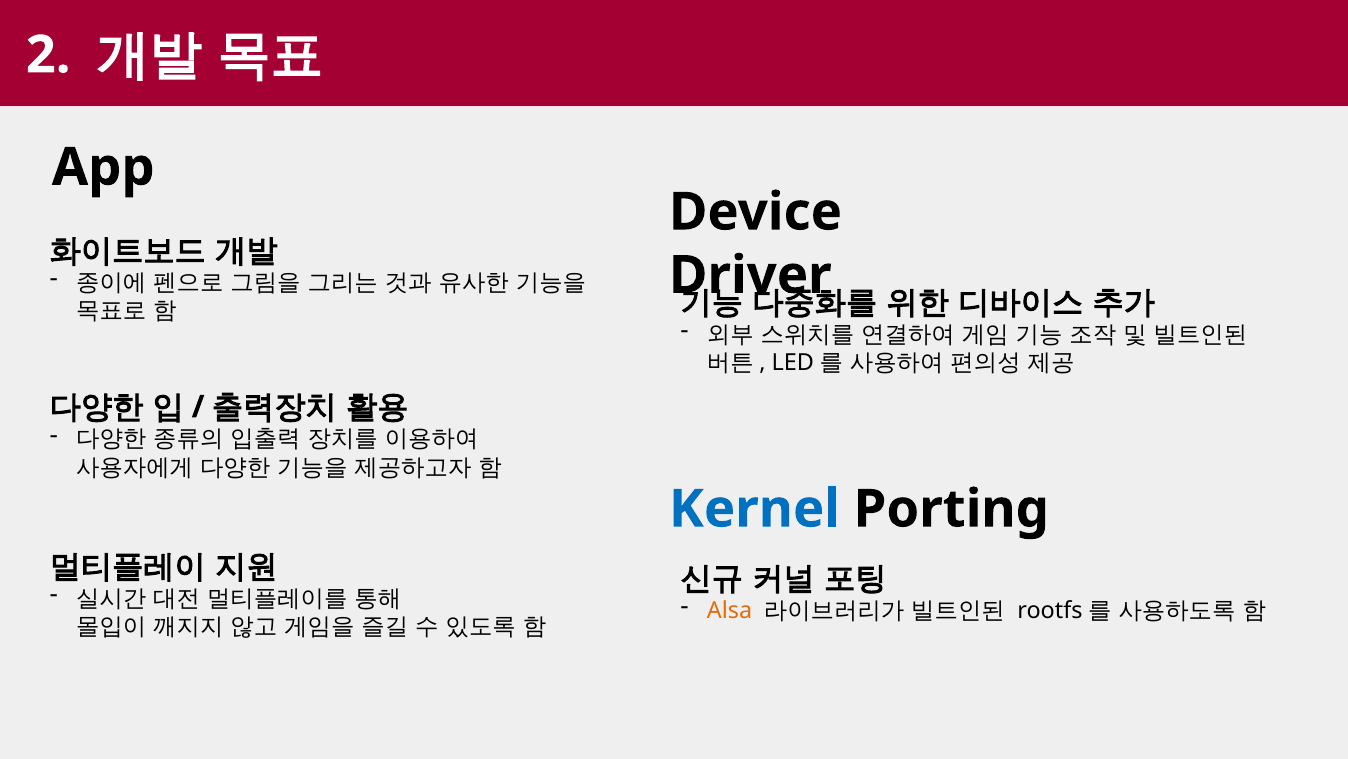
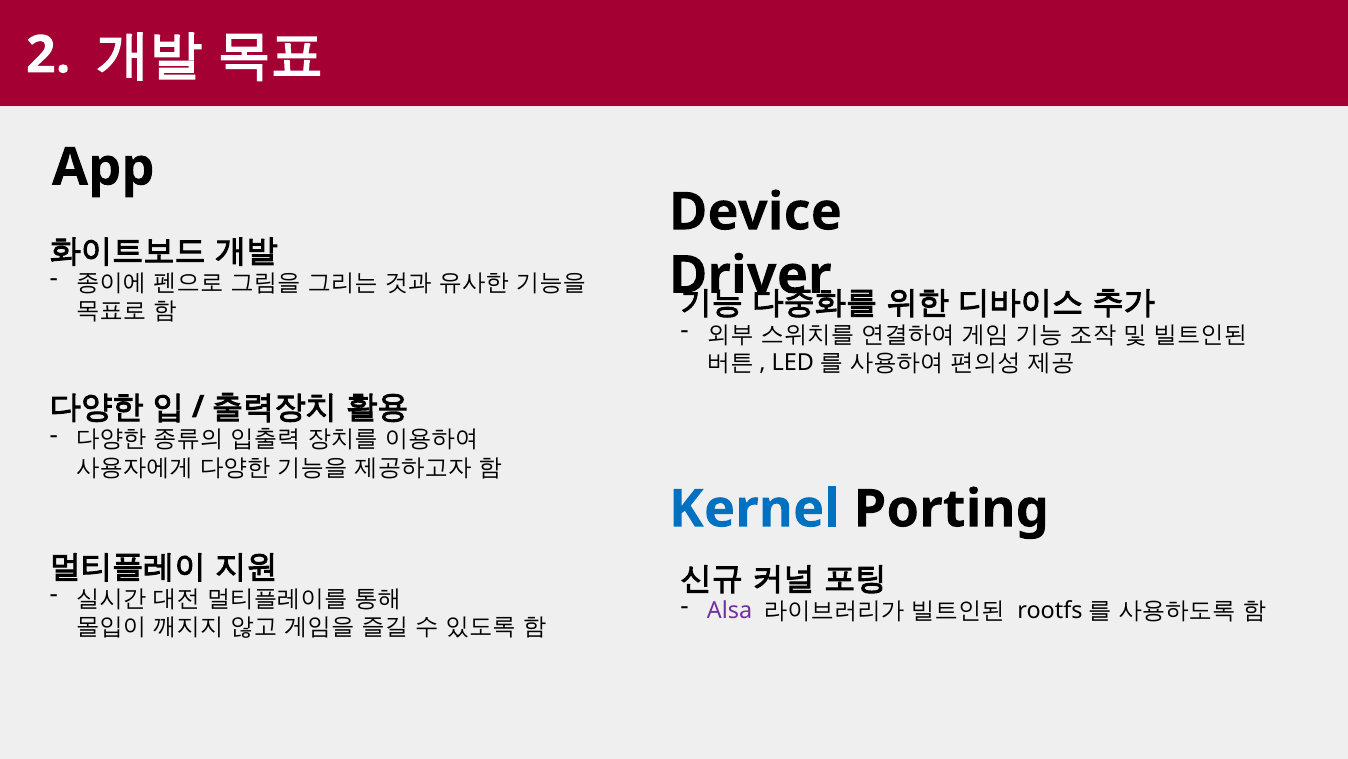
Alsa colour: orange -> purple (730, 610)
